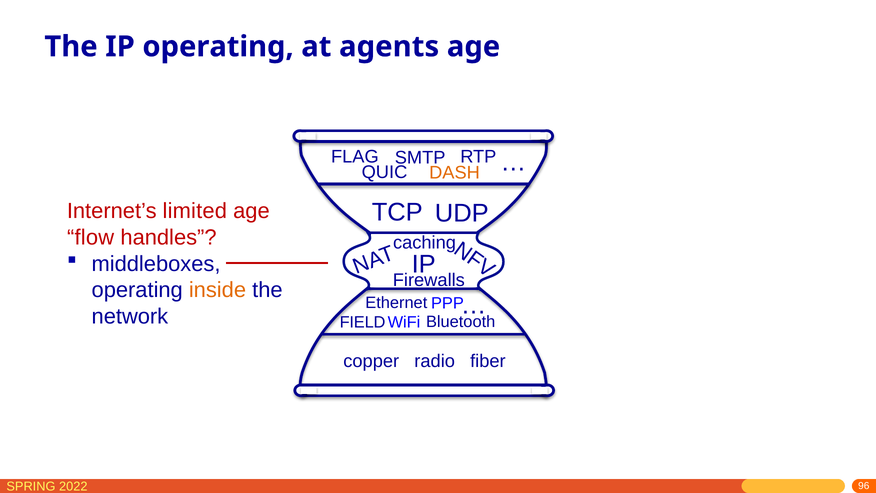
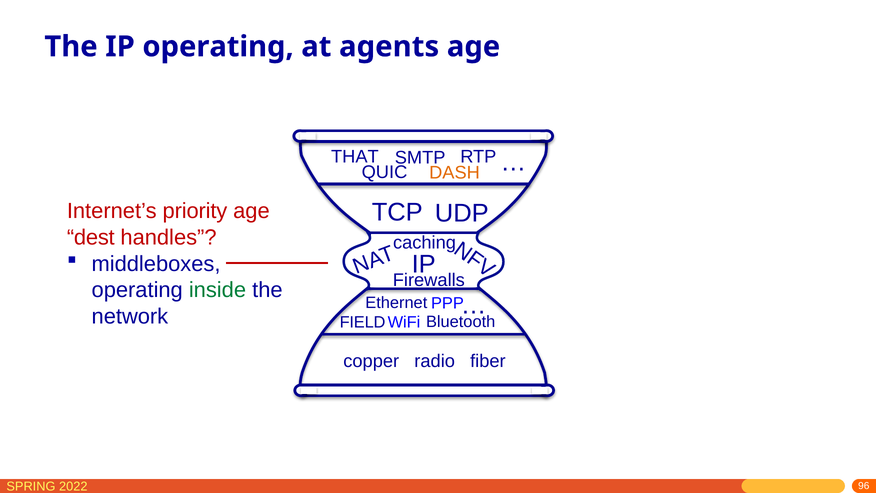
FLAG: FLAG -> THAT (355, 157)
limited: limited -> priority (195, 211)
flow: flow -> dest (91, 237)
inside colour: orange -> green (217, 290)
